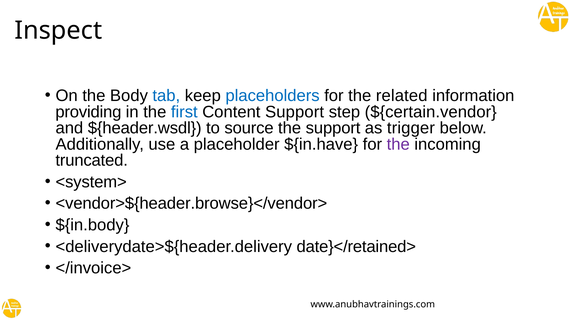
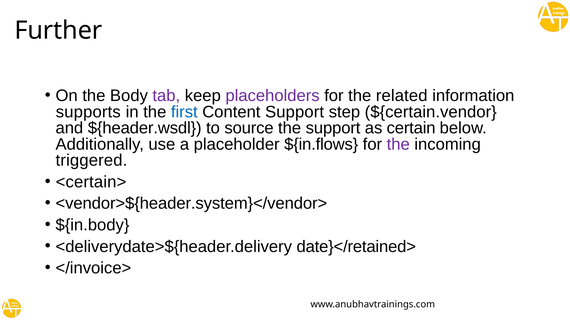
Inspect: Inspect -> Further (58, 30)
tab colour: blue -> purple (166, 96)
placeholders colour: blue -> purple (273, 96)
providing: providing -> supports (88, 112)
trigger: trigger -> certain (411, 128)
${in.have: ${in.have -> ${in.flows (321, 144)
truncated: truncated -> triggered (91, 160)
<system>: <system> -> <certain> (91, 182)
<vendor>${header.browse}</vendor>: <vendor>${header.browse}</vendor> -> <vendor>${header.system}</vendor> (191, 203)
